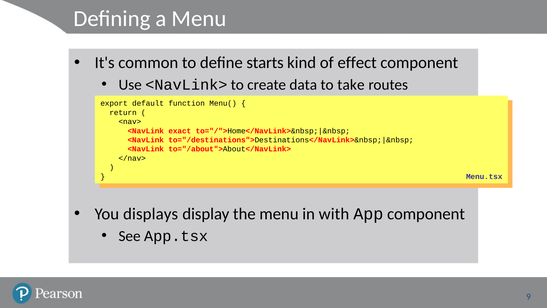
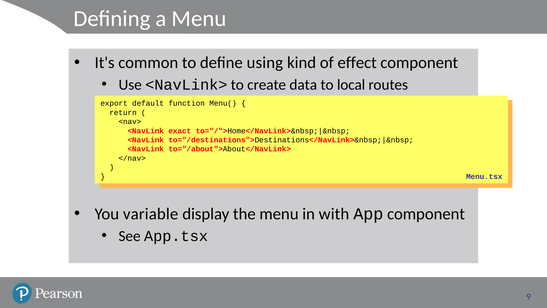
starts: starts -> using (265, 63)
take: take -> local (351, 85)
displays: displays -> variable (151, 214)
